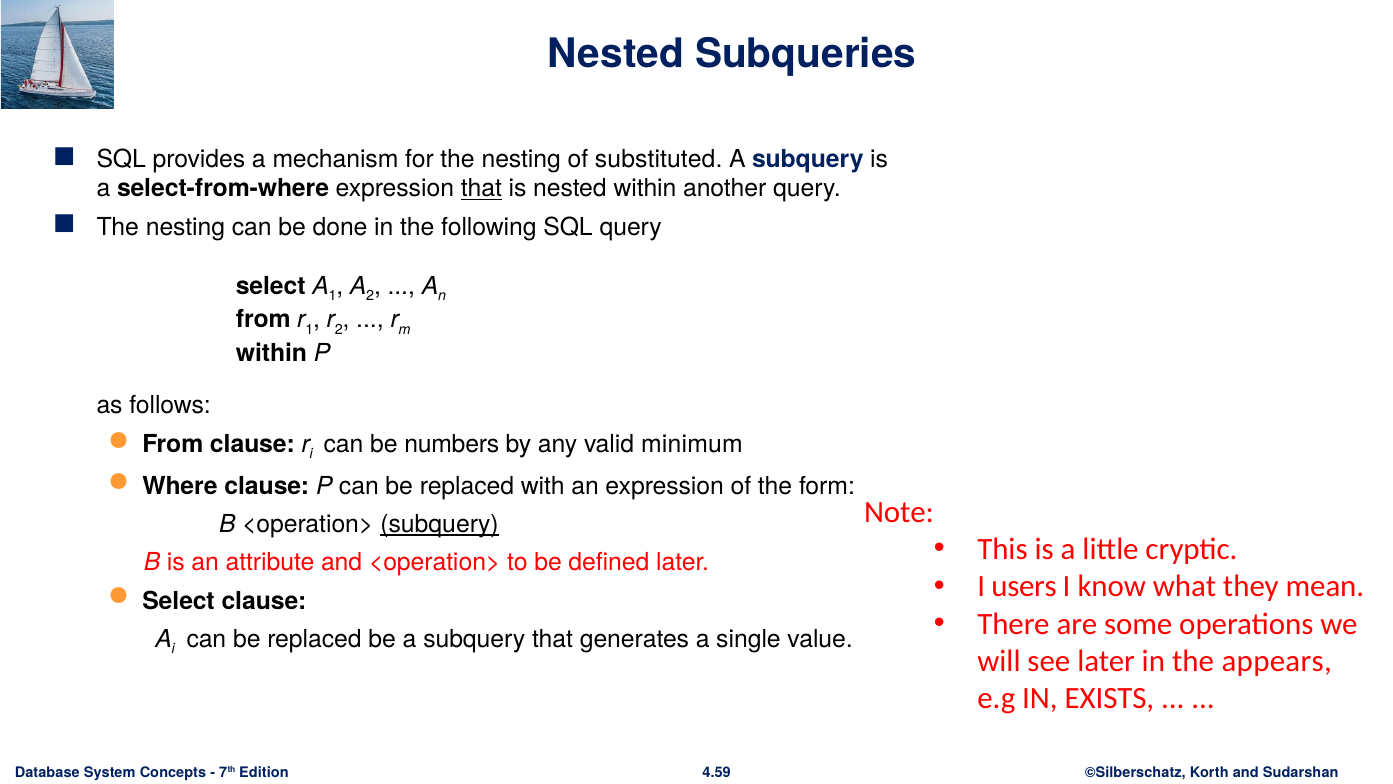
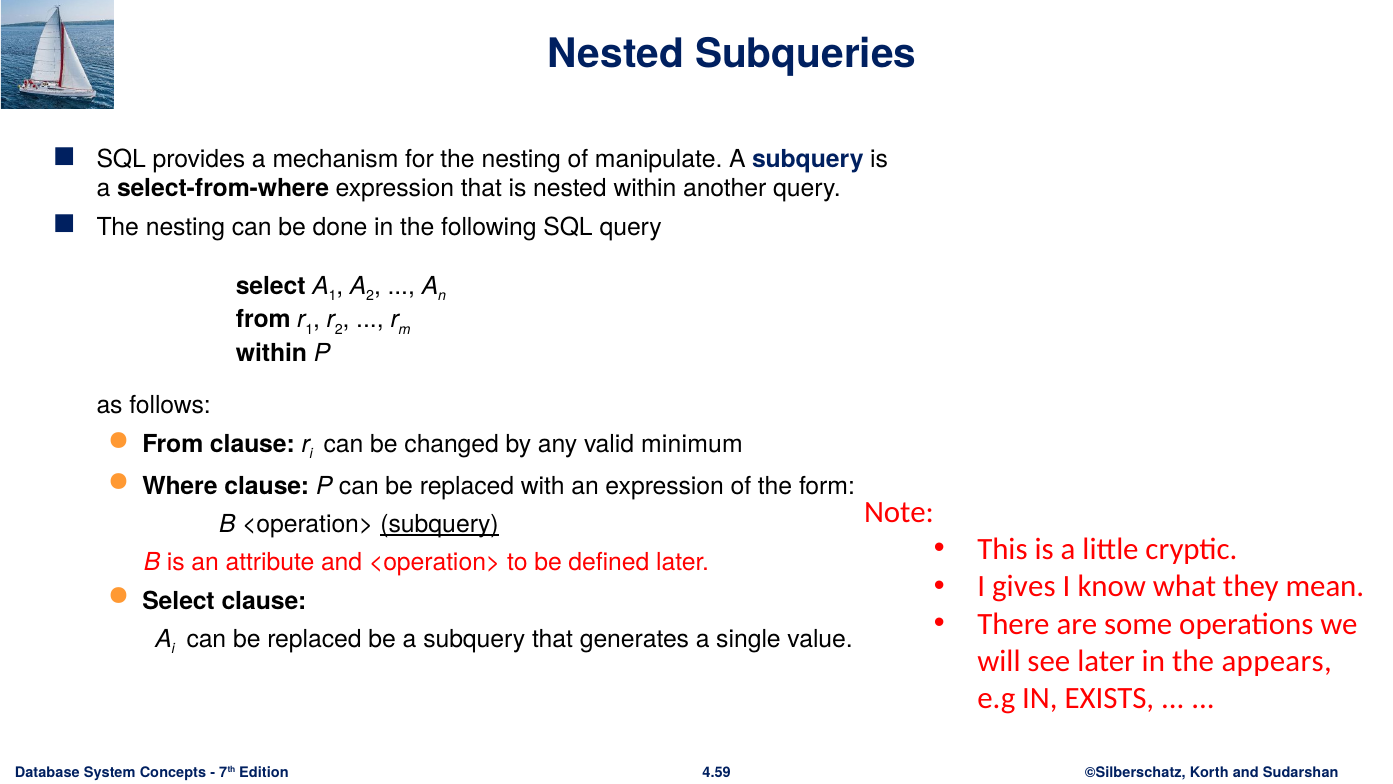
substituted: substituted -> manipulate (659, 159)
that underline: present -> none (481, 188)
numbers: numbers -> changed (452, 444)
users: users -> gives (1024, 586)
